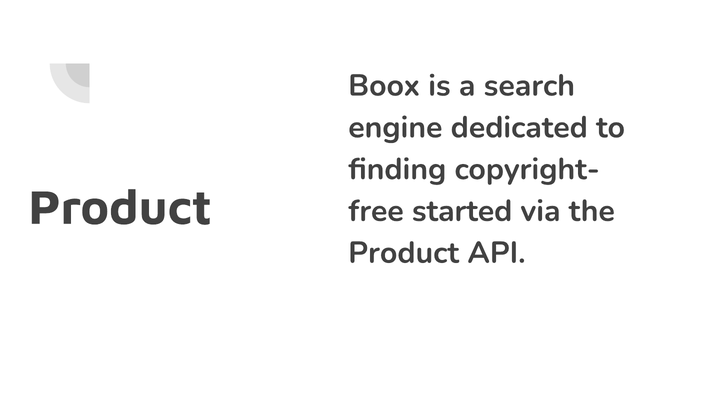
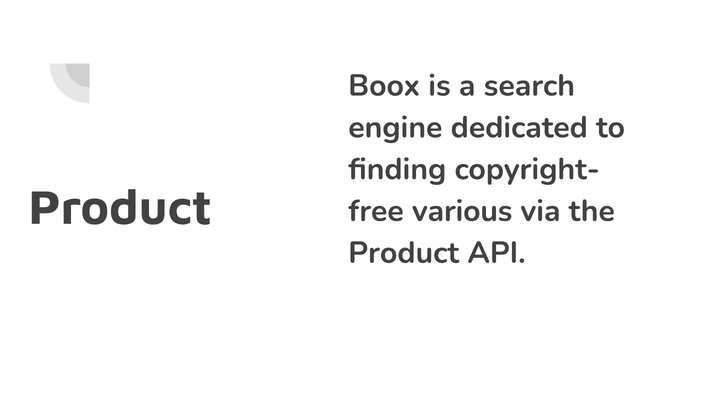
started: started -> various (462, 211)
